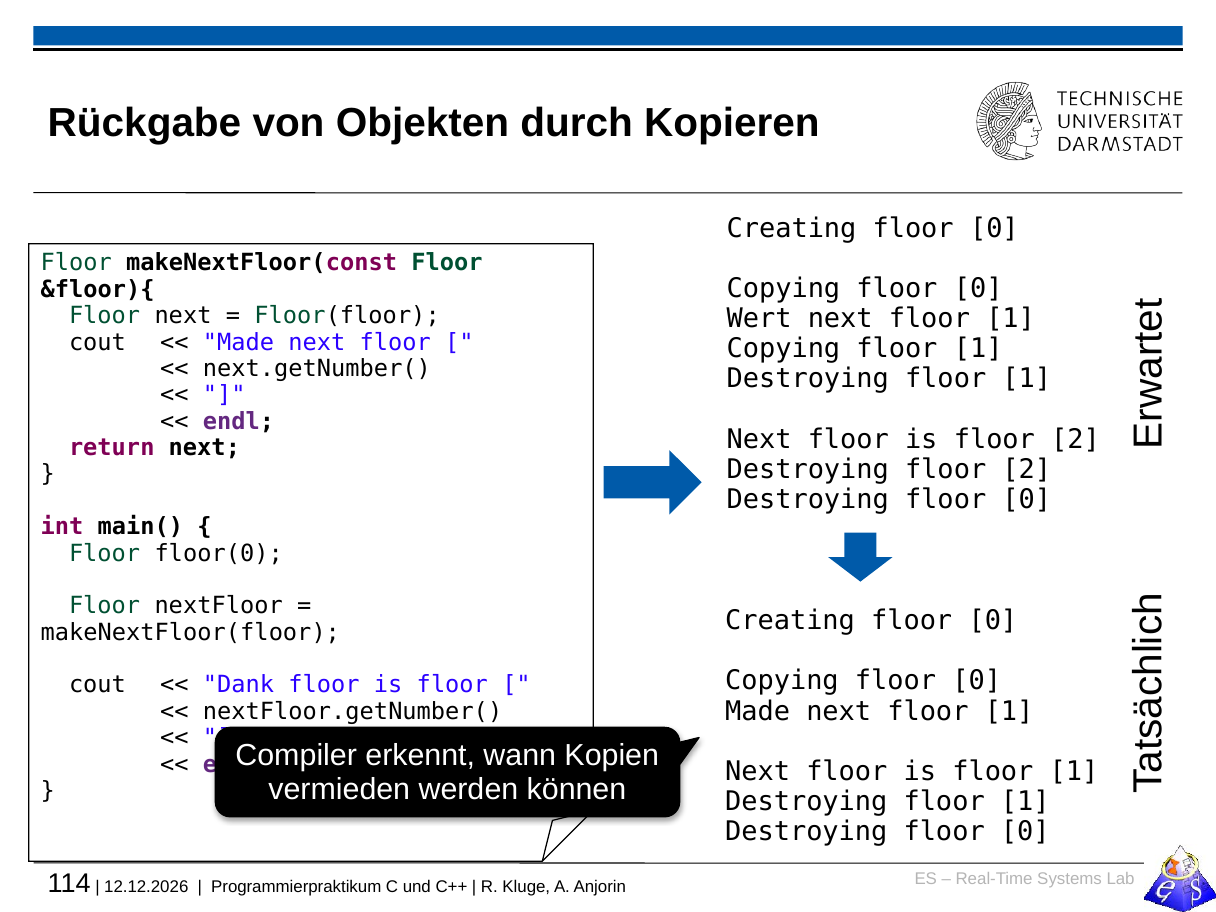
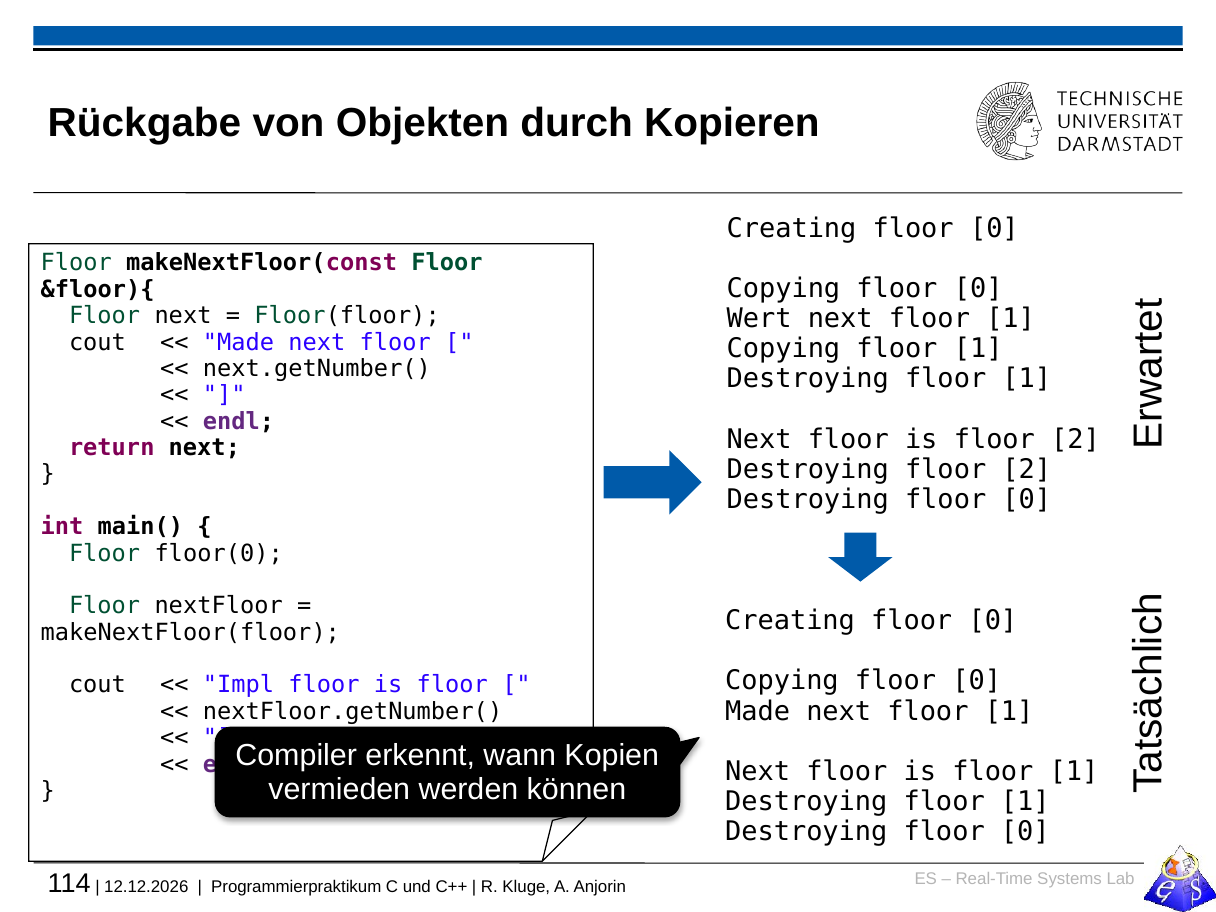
Dank: Dank -> Impl (238, 685)
